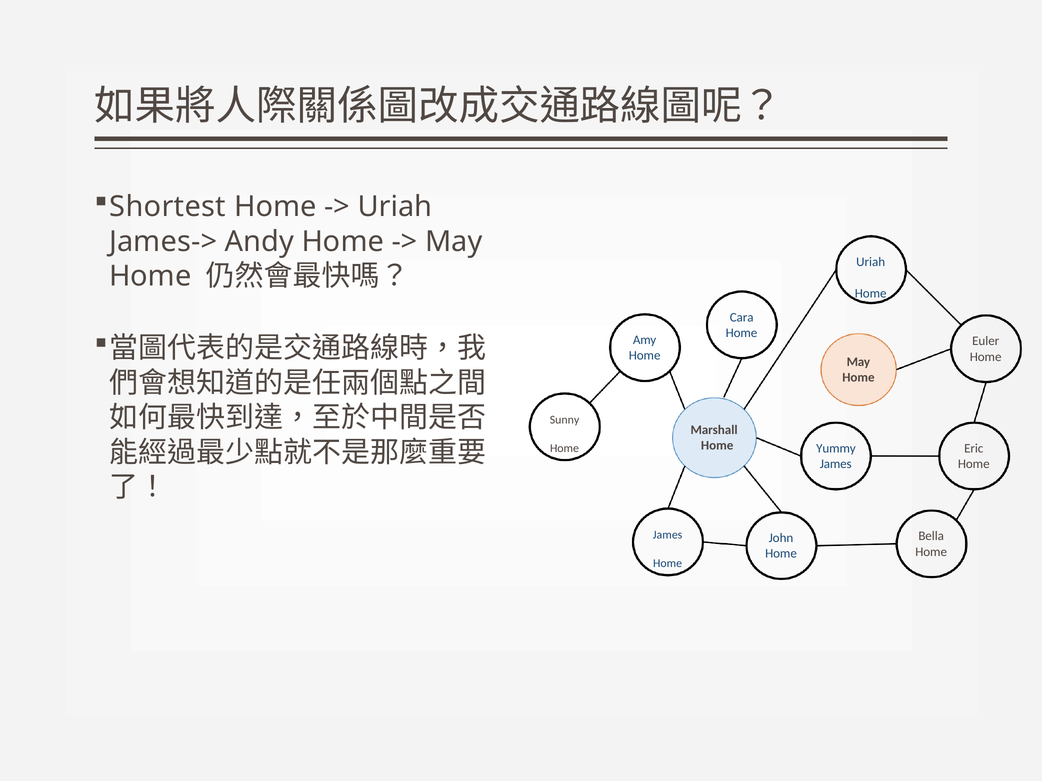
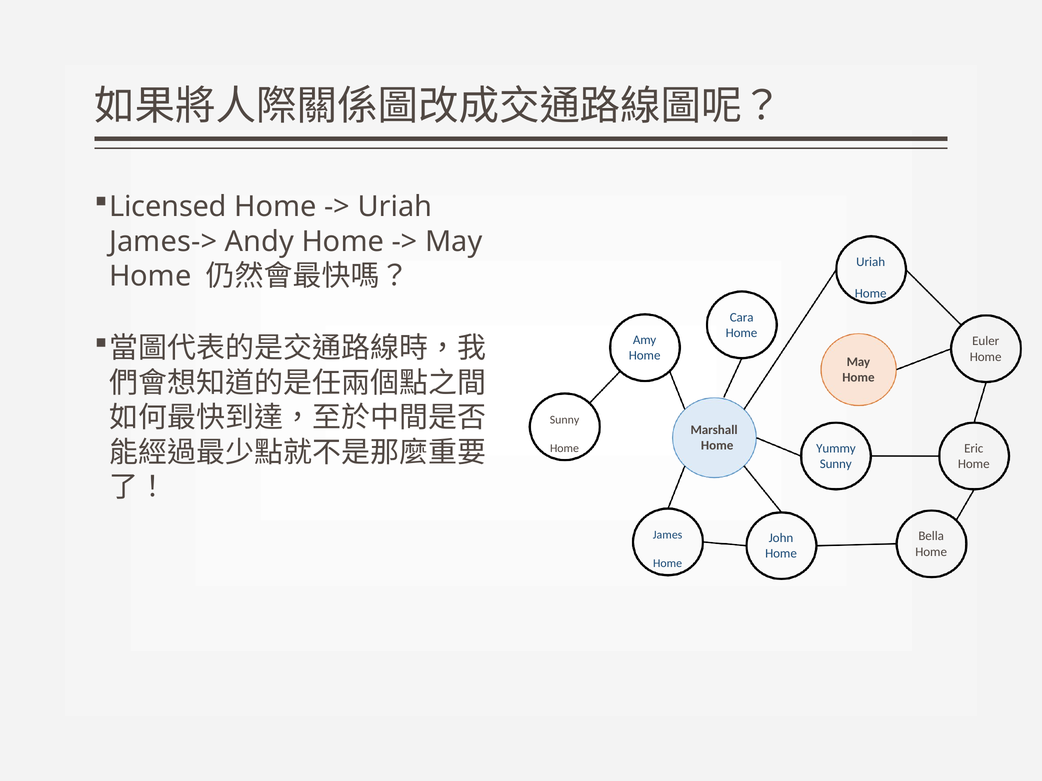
Shortest: Shortest -> Licensed (168, 207)
James: James -> Sunny (836, 464)
